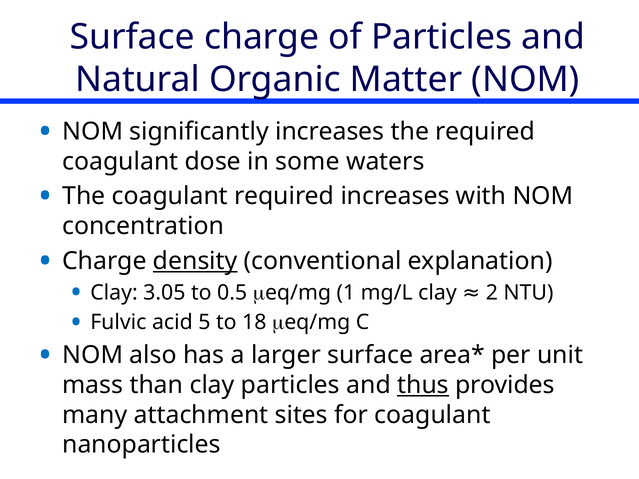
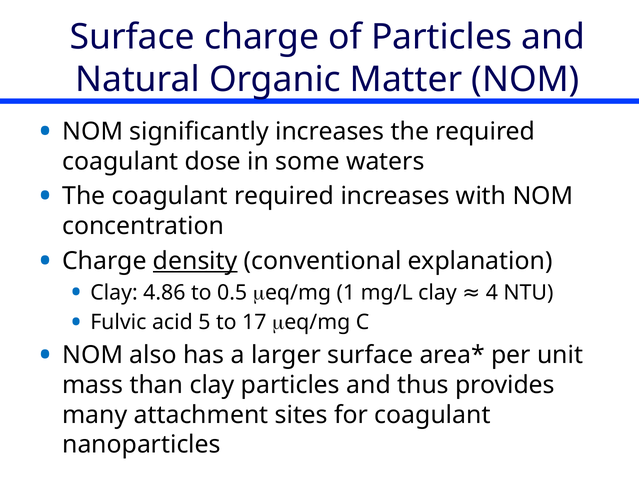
3.05: 3.05 -> 4.86 (164, 293)
2: 2 -> 4 (492, 293)
18: 18 -> 17 (254, 323)
thus underline: present -> none (423, 385)
